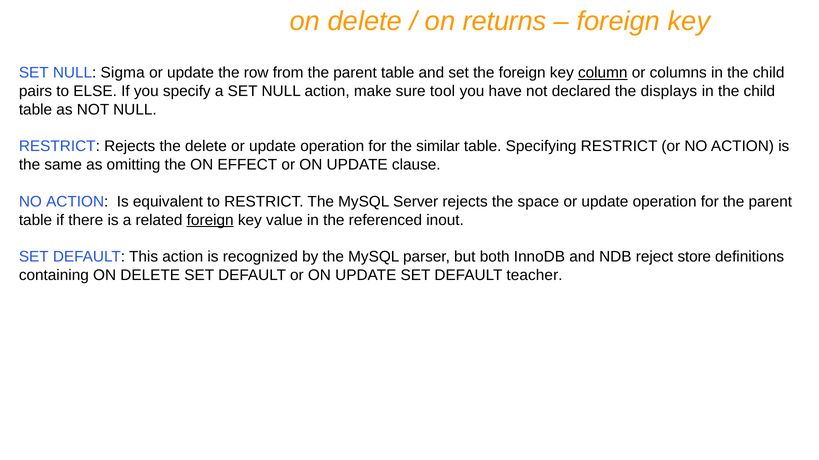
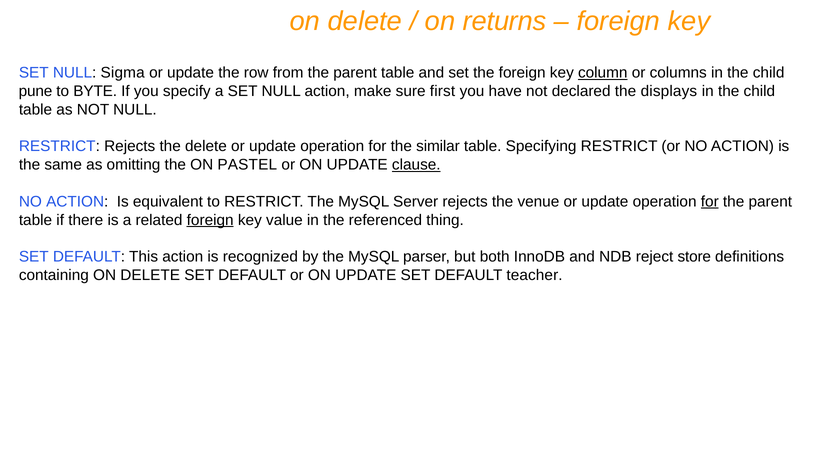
pairs: pairs -> pune (36, 91)
ELSE: ELSE -> BYTE (95, 91)
tool: tool -> first (443, 91)
EFFECT: EFFECT -> PASTEL (247, 165)
clause underline: none -> present (416, 165)
space: space -> venue (538, 202)
for underline: none -> present (710, 202)
inout: inout -> thing (445, 220)
